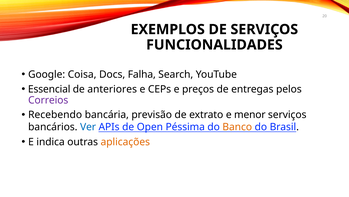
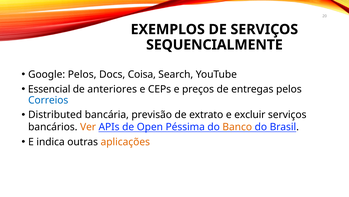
FUNCIONALIDADES: FUNCIONALIDADES -> SEQUENCIALMENTE (214, 45)
Google Coisa: Coisa -> Pelos (82, 74)
Falha: Falha -> Coisa (142, 74)
Correios colour: purple -> blue (48, 100)
Recebendo: Recebendo -> Distributed (55, 114)
menor: menor -> excluir (250, 114)
Ver colour: blue -> orange (88, 127)
